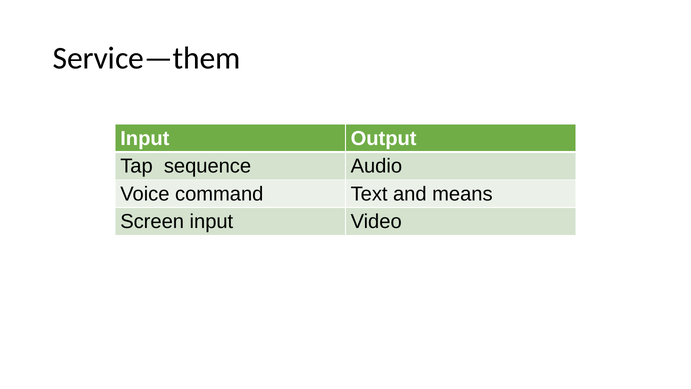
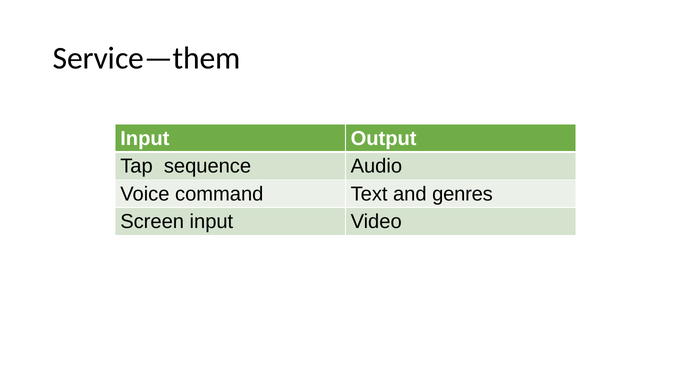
means: means -> genres (462, 194)
